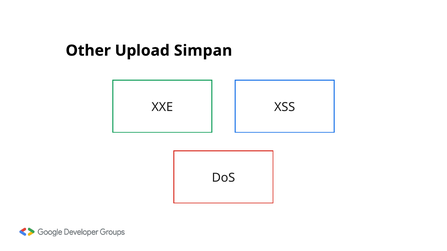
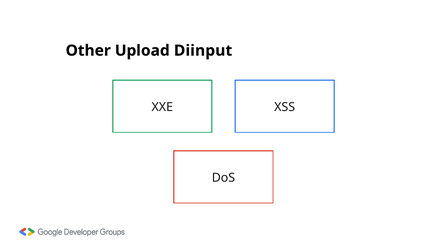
Simpan: Simpan -> Diinput (203, 51)
